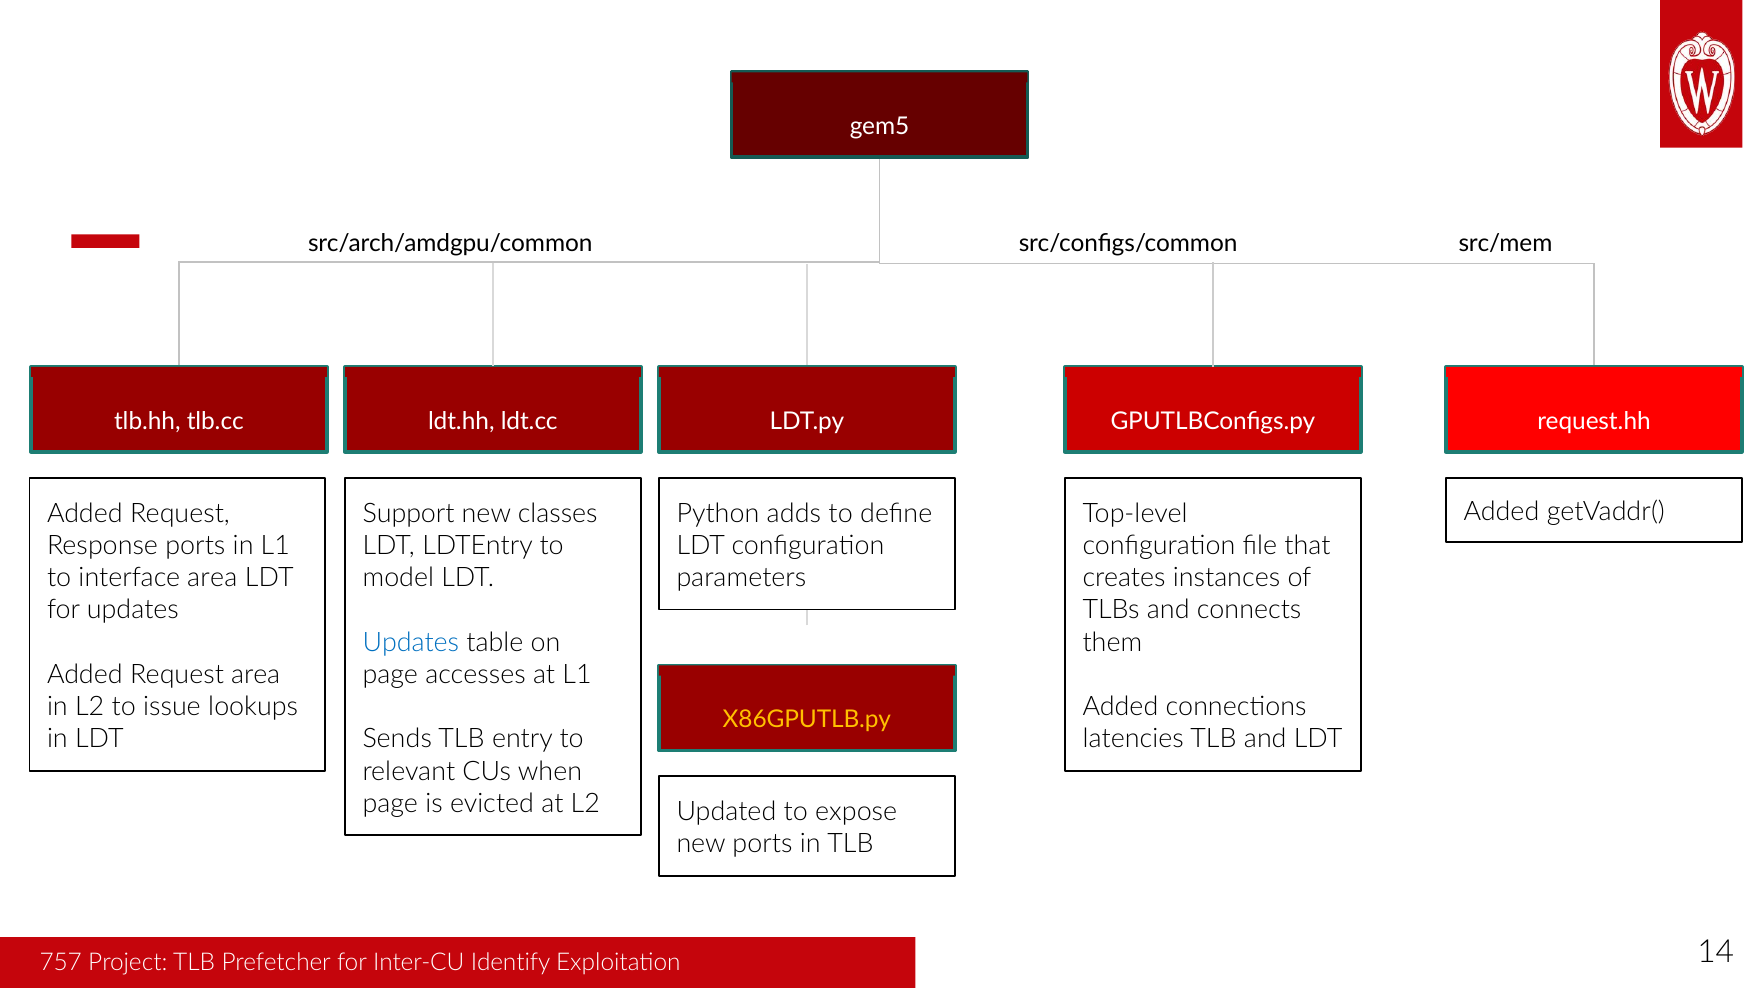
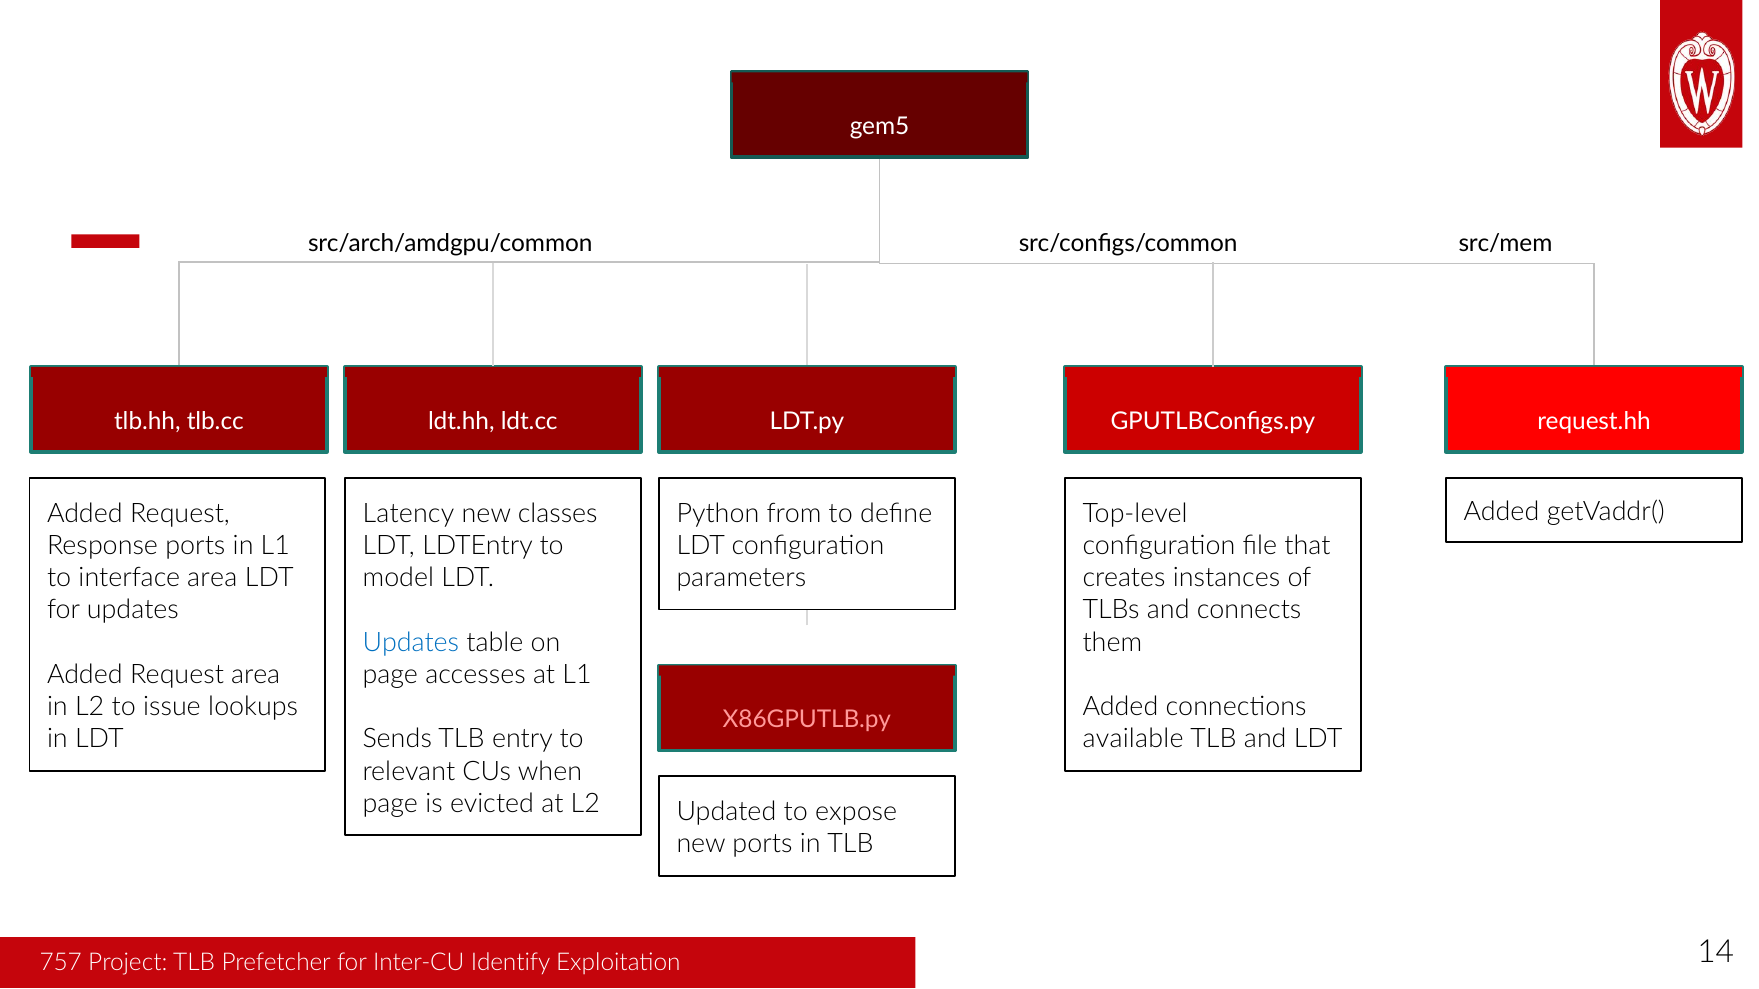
Support: Support -> Latency (408, 513)
adds: adds -> from (794, 513)
X86GPUTLB.py colour: yellow -> pink (807, 720)
latencies: latencies -> available (1133, 739)
